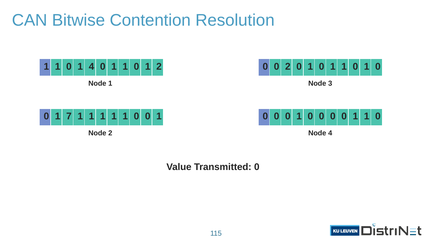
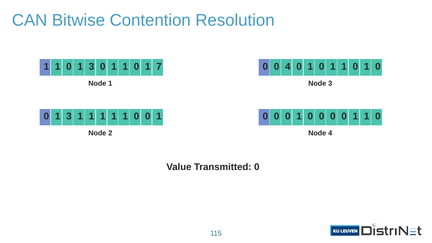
1 0 1 4: 4 -> 3 (91, 67)
1 2: 2 -> 7 (159, 67)
0 2: 2 -> 4 (288, 67)
7: 7 -> 3 (69, 116)
